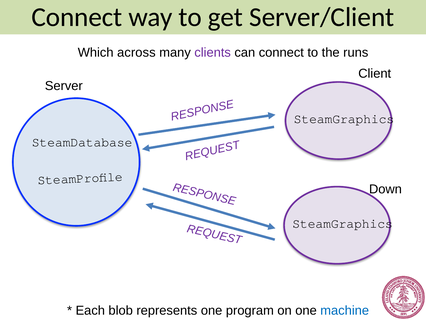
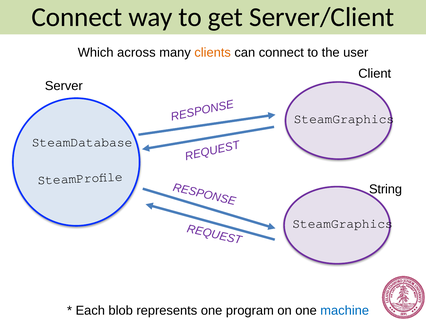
clients colour: purple -> orange (213, 52)
runs: runs -> user (356, 52)
Down: Down -> String (386, 189)
